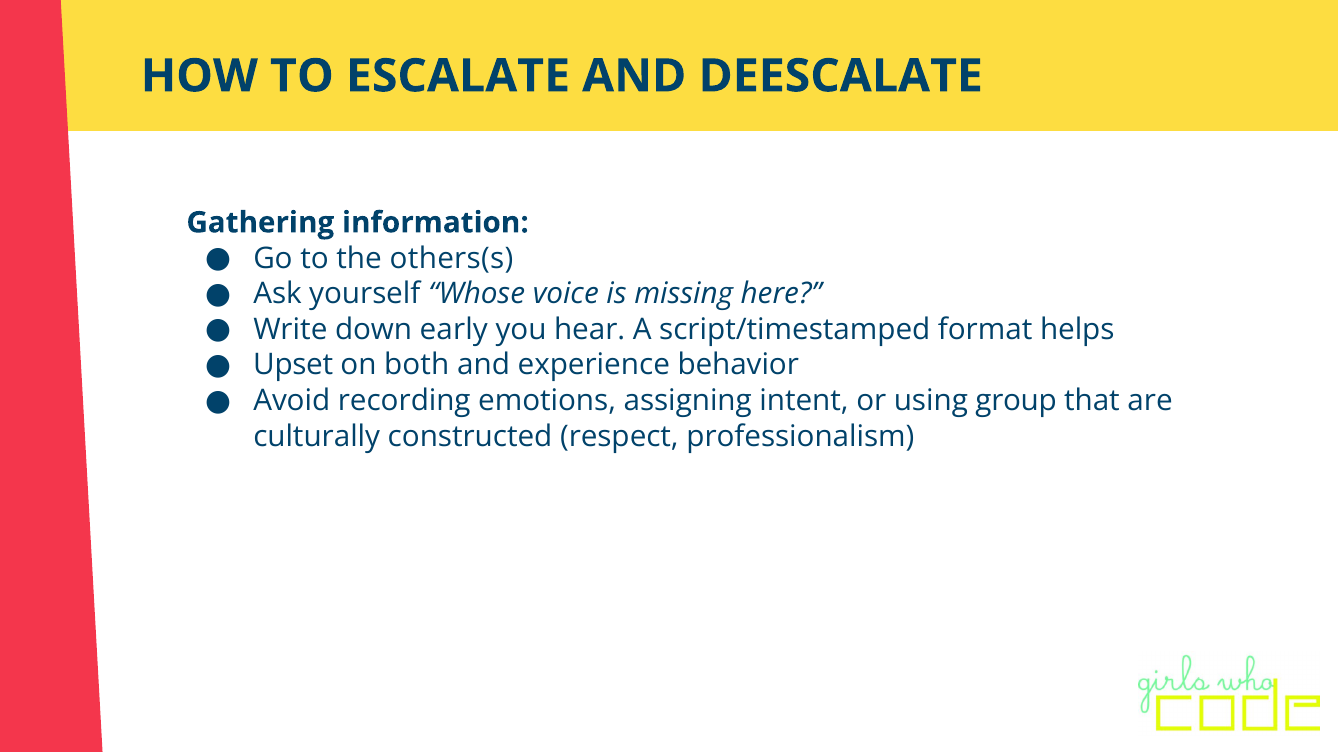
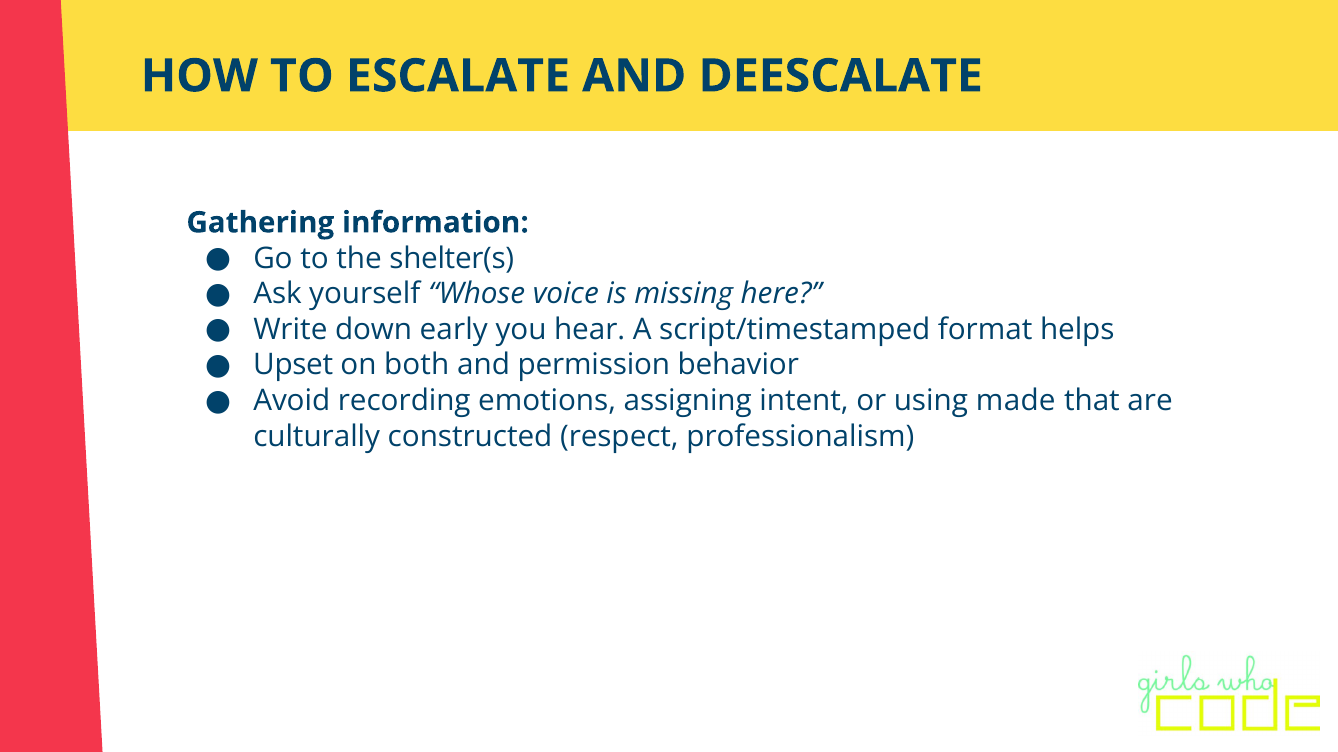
others(s: others(s -> shelter(s (452, 258)
experience: experience -> permission (594, 365)
group: group -> made (1016, 401)
